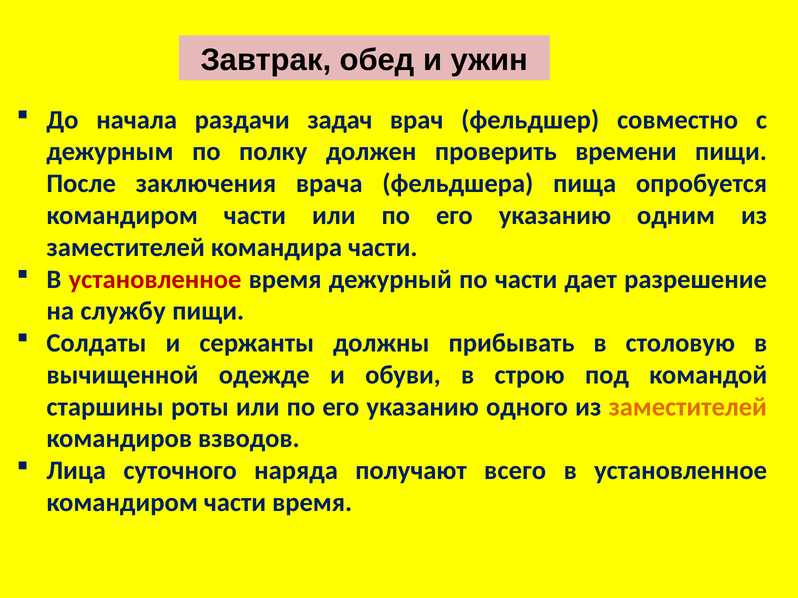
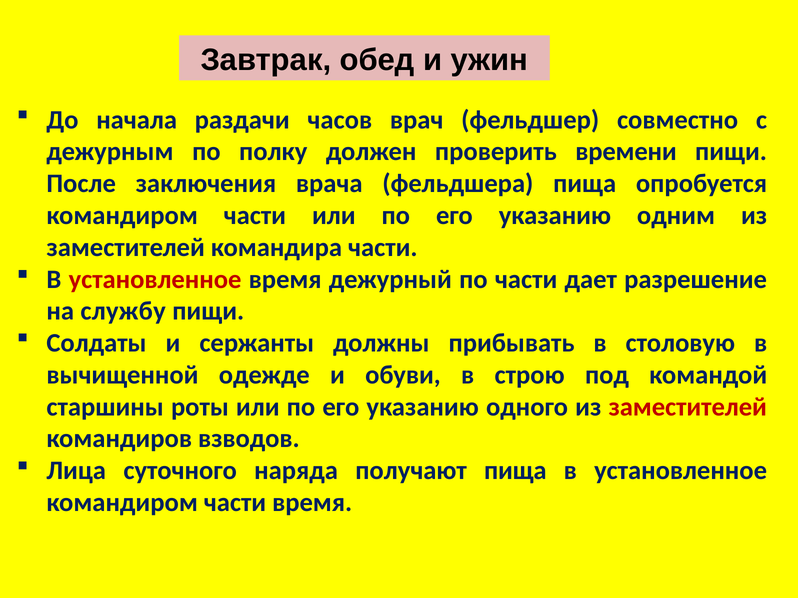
задач: задач -> часов (340, 120)
заместителей colour: orange -> red (688, 407)
получают всего: всего -> пища (515, 471)
